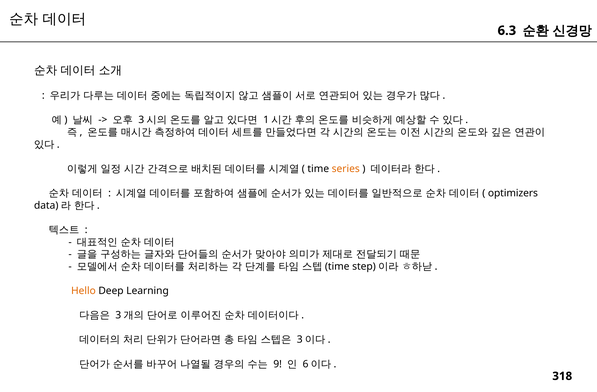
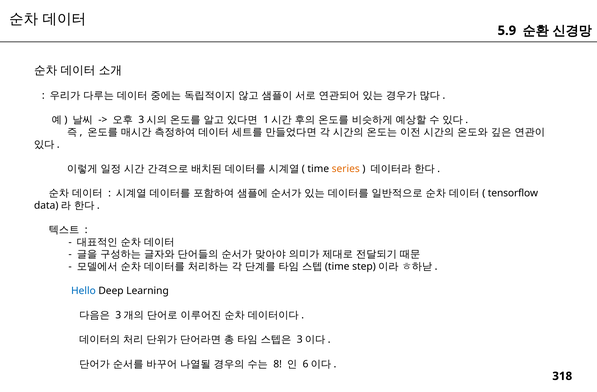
6.3: 6.3 -> 5.9 (507, 31)
optimizers: optimizers -> tensorflow (513, 193)
Hello colour: orange -> blue (83, 291)
9: 9 -> 8 (278, 364)
